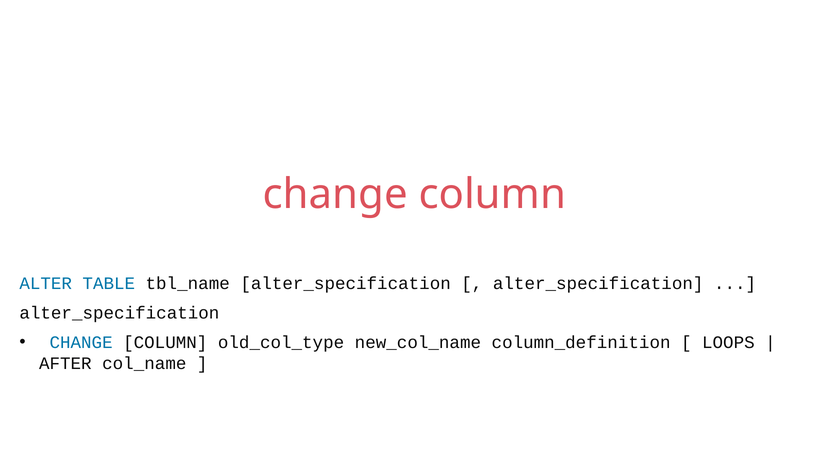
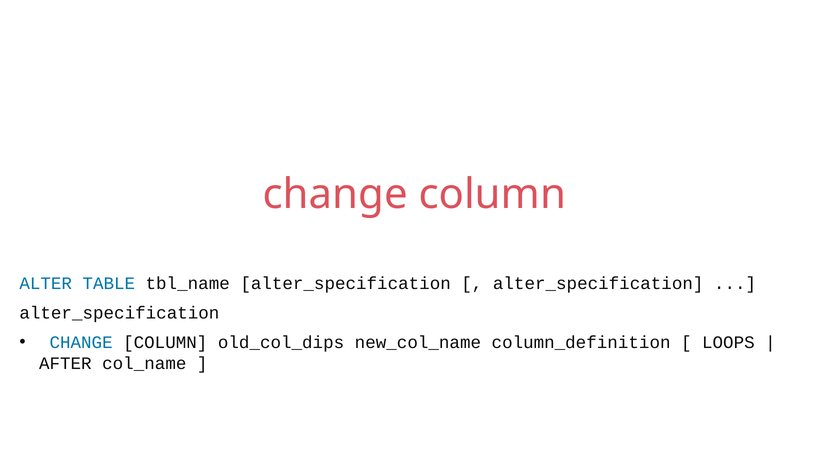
old_col_type: old_col_type -> old_col_dips (281, 342)
